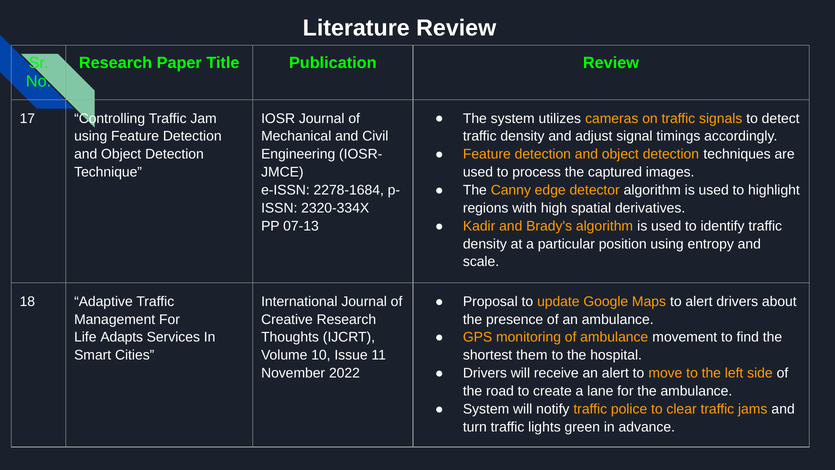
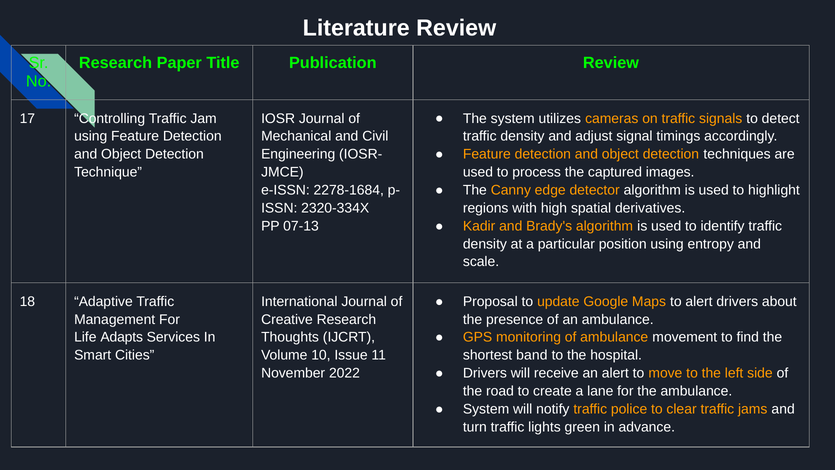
them: them -> band (532, 355)
